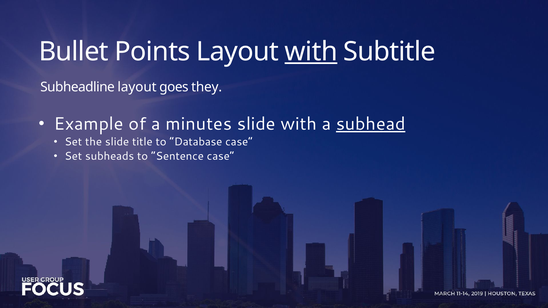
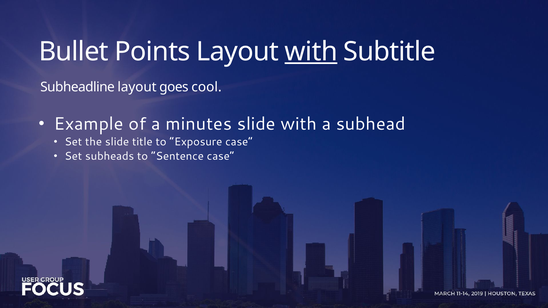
they: they -> cool (206, 87)
subhead underline: present -> none (371, 124)
Database: Database -> Exposure (196, 142)
